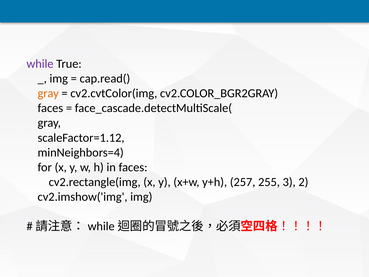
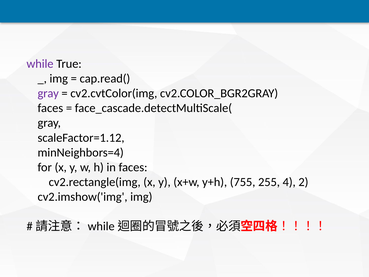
gray colour: orange -> purple (48, 93)
257: 257 -> 755 (243, 182)
3: 3 -> 4 (289, 182)
